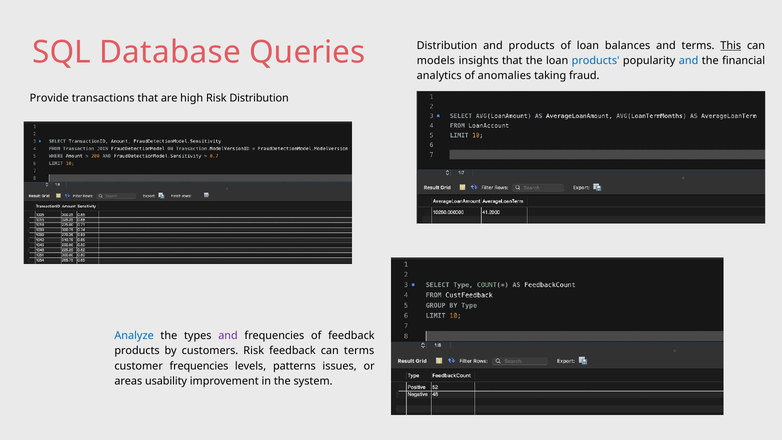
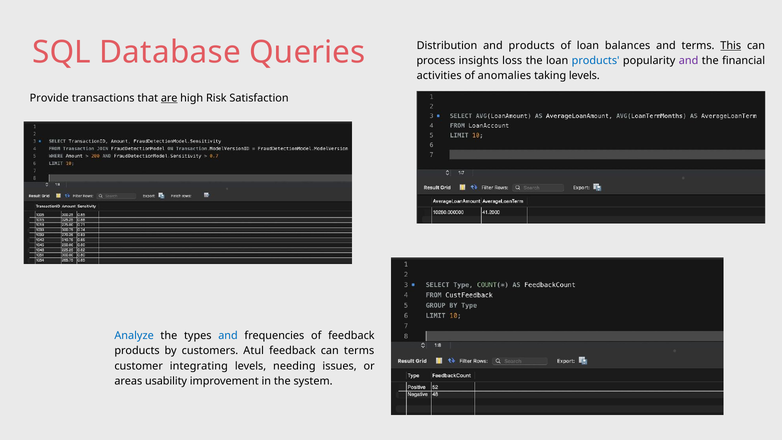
models: models -> process (436, 61)
insights that: that -> loss (512, 61)
and colour: blue -> purple (689, 61)
analytics: analytics -> activities (439, 76)
taking fraud: fraud -> levels (584, 76)
are underline: none -> present (169, 98)
Risk Distribution: Distribution -> Satisfaction (259, 98)
and colour: purple -> blue (228, 336)
customers Risk: Risk -> Atul (254, 351)
customer frequencies: frequencies -> integrating (199, 366)
patterns: patterns -> needing (294, 366)
